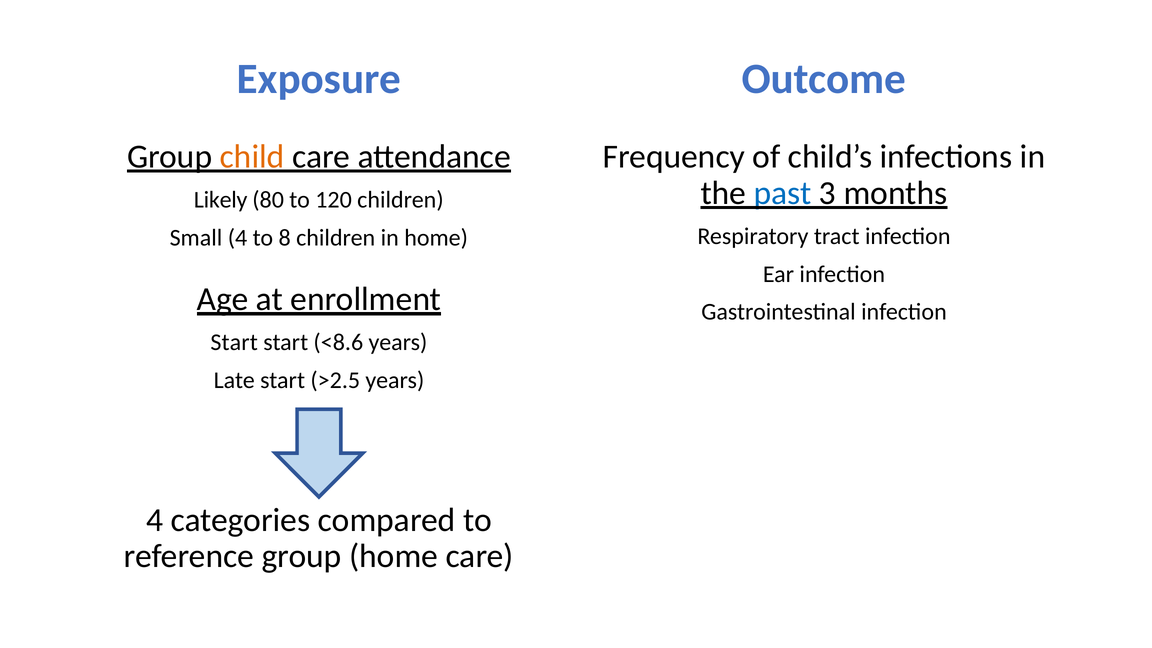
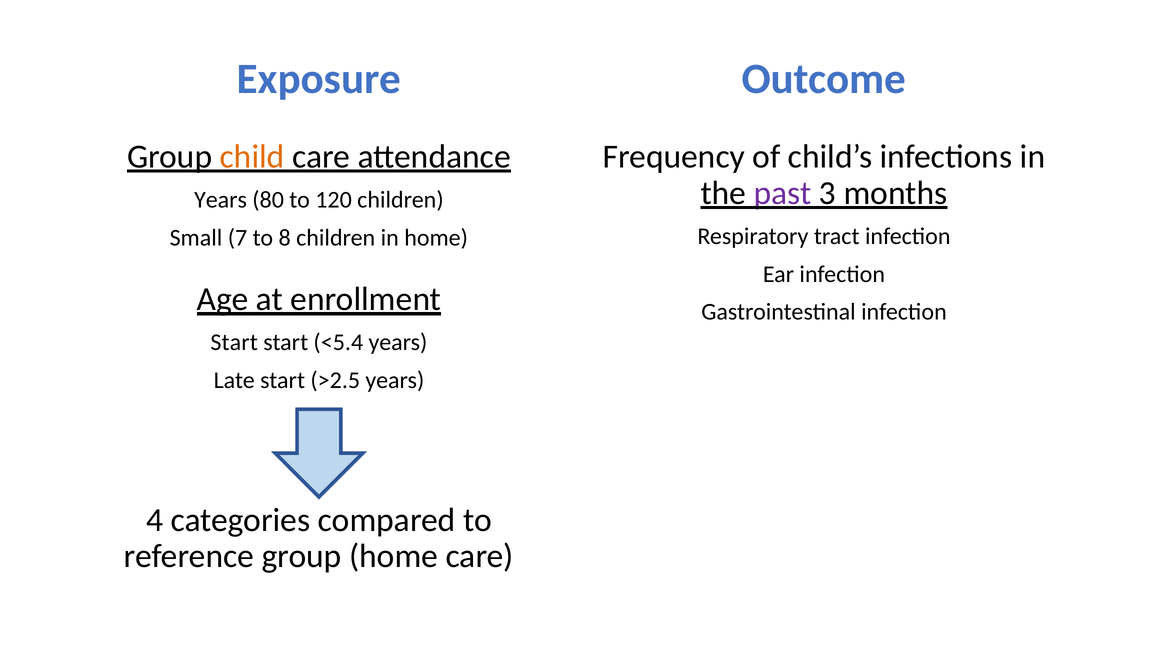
past colour: blue -> purple (783, 193)
Likely: Likely -> Years (221, 200)
Small 4: 4 -> 7 (237, 238)
<8.6: <8.6 -> <5.4 (338, 343)
